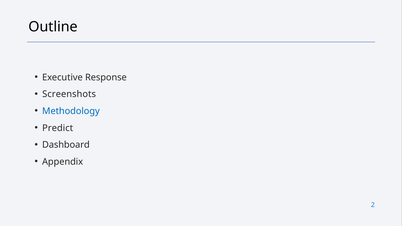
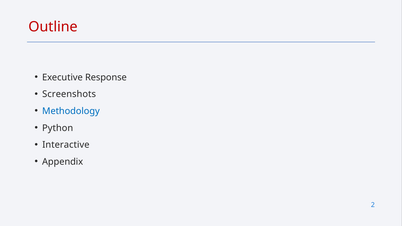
Outline colour: black -> red (53, 27)
Predict: Predict -> Python (58, 128)
Dashboard: Dashboard -> Interactive (66, 145)
